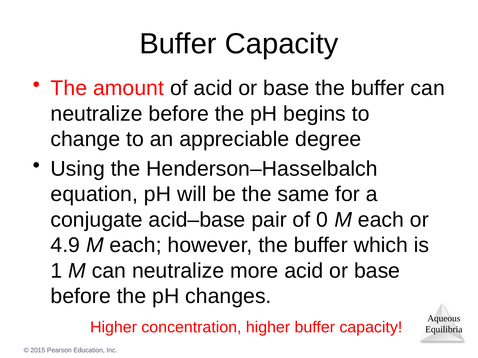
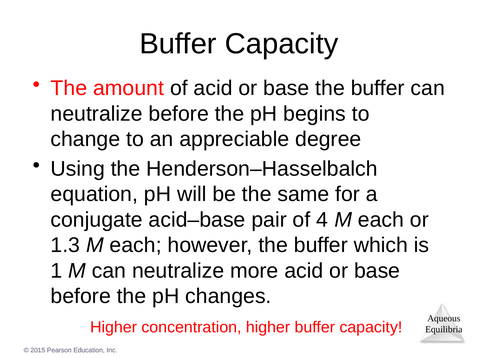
0: 0 -> 4 (322, 220)
4.9: 4.9 -> 1.3 (65, 246)
